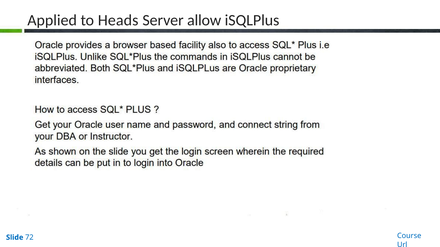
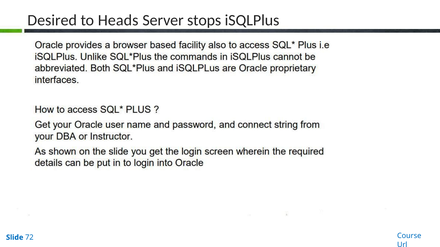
Applied: Applied -> Desired (52, 20)
allow: allow -> stops (204, 20)
